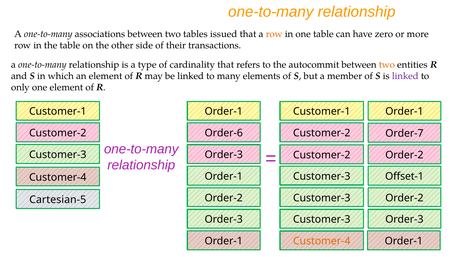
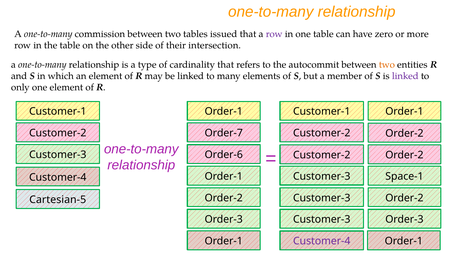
associations: associations -> commission (100, 34)
row colour: orange -> purple (274, 34)
transactions: transactions -> intersection (215, 45)
Customer-2 Order-7: Order-7 -> Order-2 (404, 133)
Order-6: Order-6 -> Order-7 (224, 133)
Order-3: Order-3 -> Order-6 (224, 155)
Offset-1: Offset-1 -> Space-1 (404, 176)
Customer-4 colour: orange -> purple (322, 241)
